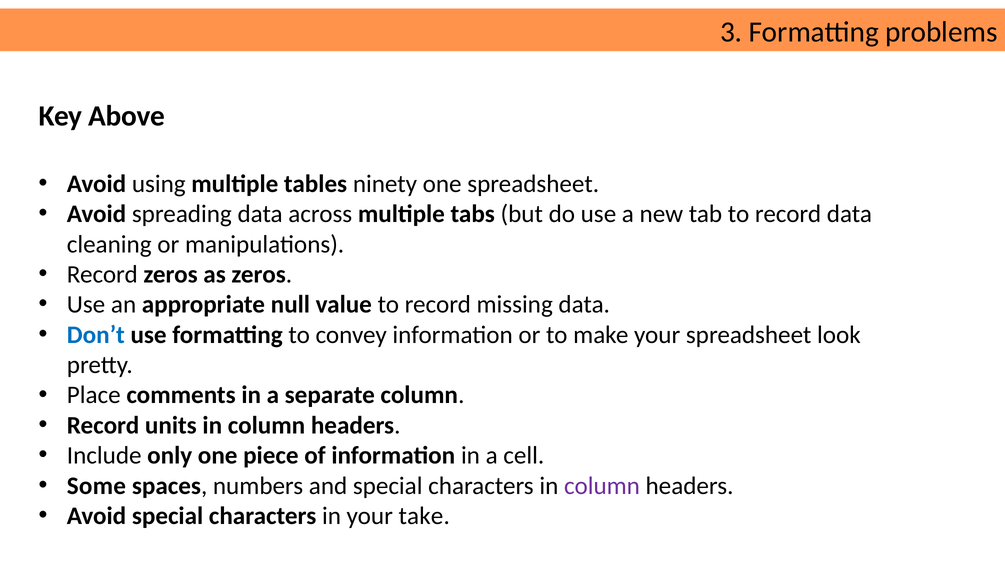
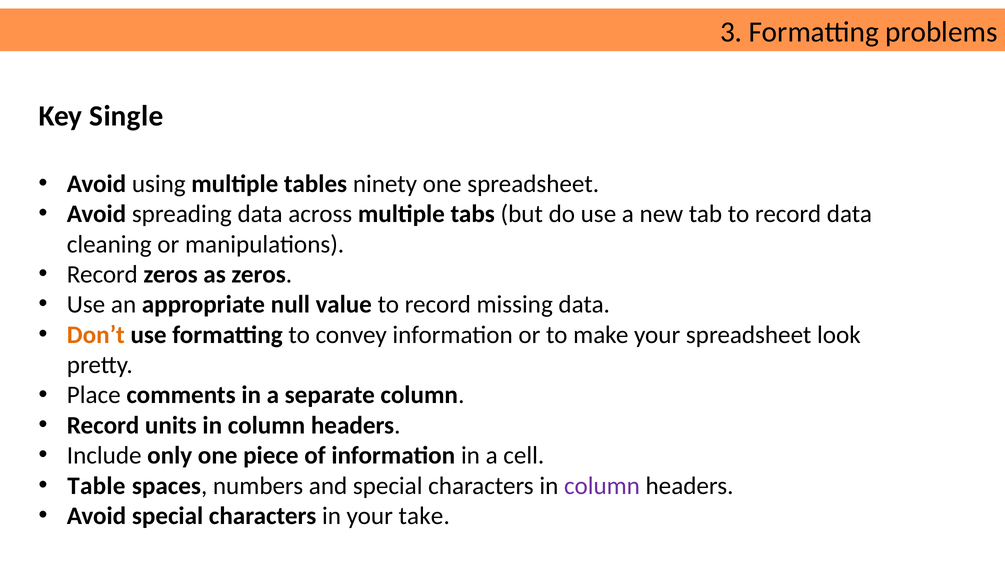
Above: Above -> Single (126, 116)
Don’t colour: blue -> orange (96, 334)
Some: Some -> Table (96, 485)
